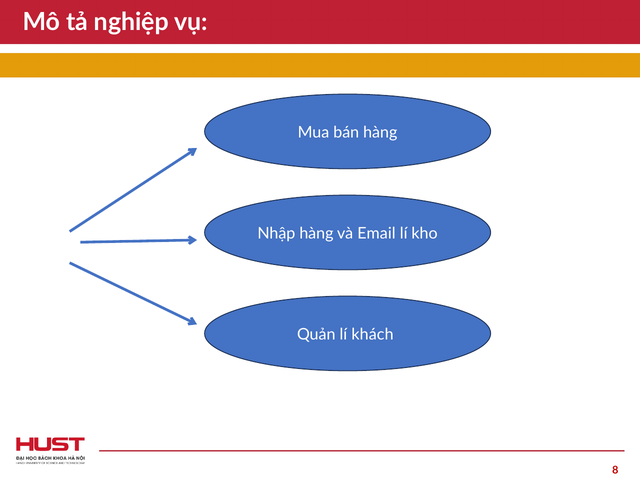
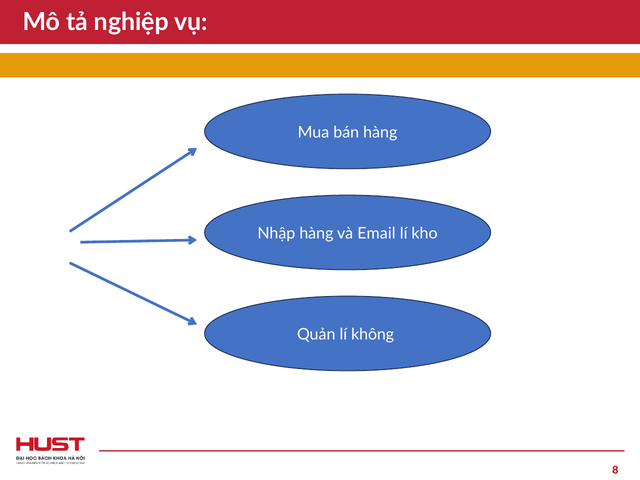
khách: khách -> không (373, 335)
